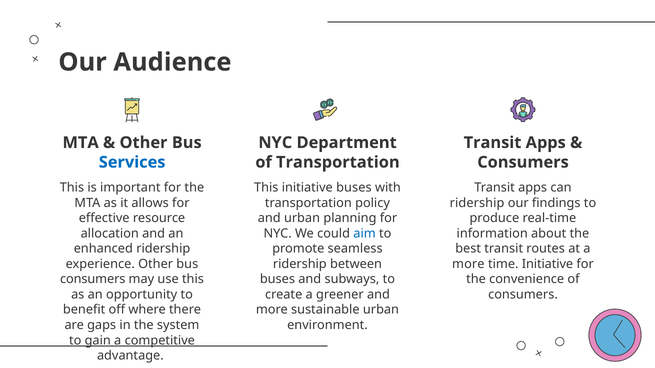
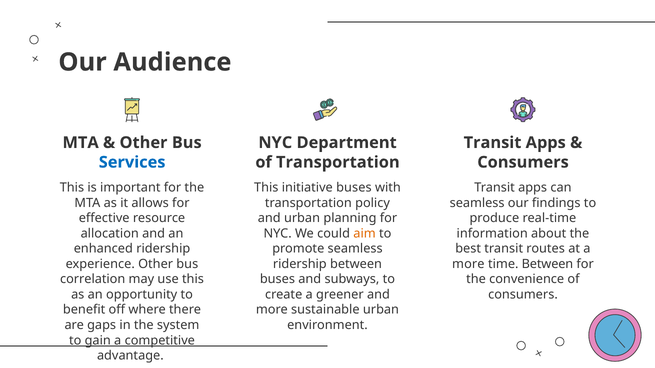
ridership: ridership -> seamless (477, 203)
aim colour: blue -> orange (365, 234)
time Initiative: Initiative -> Between (547, 264)
consumers: consumers -> correlation (93, 280)
